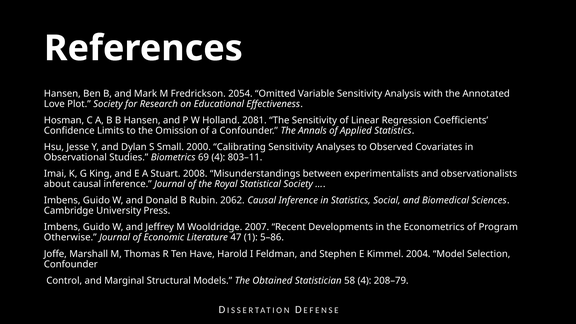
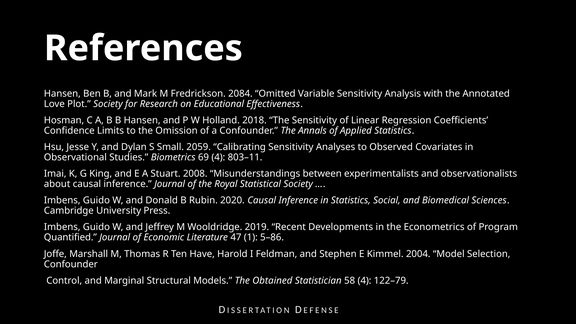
2054: 2054 -> 2084 (240, 94)
2081: 2081 -> 2018 (254, 120)
2000: 2000 -> 2059 (199, 147)
2062: 2062 -> 2020 (232, 200)
2007: 2007 -> 2019 (257, 227)
Otherwise: Otherwise -> Quantified (70, 237)
208–79: 208–79 -> 122–79 (391, 281)
